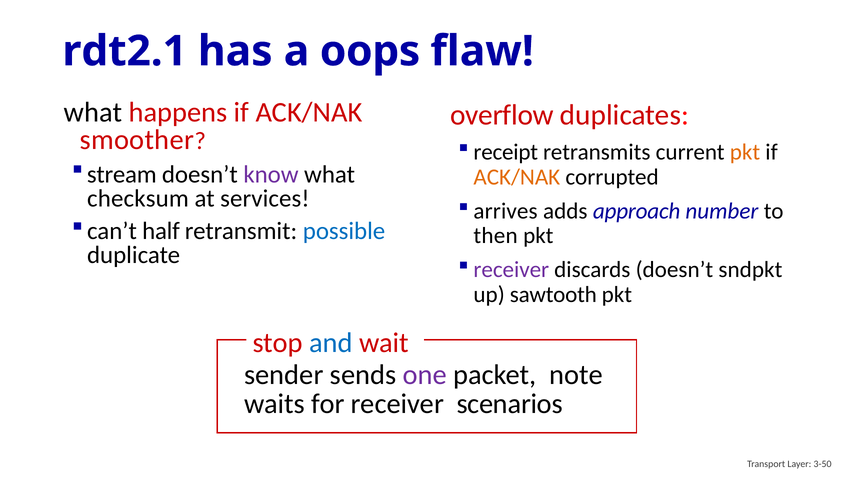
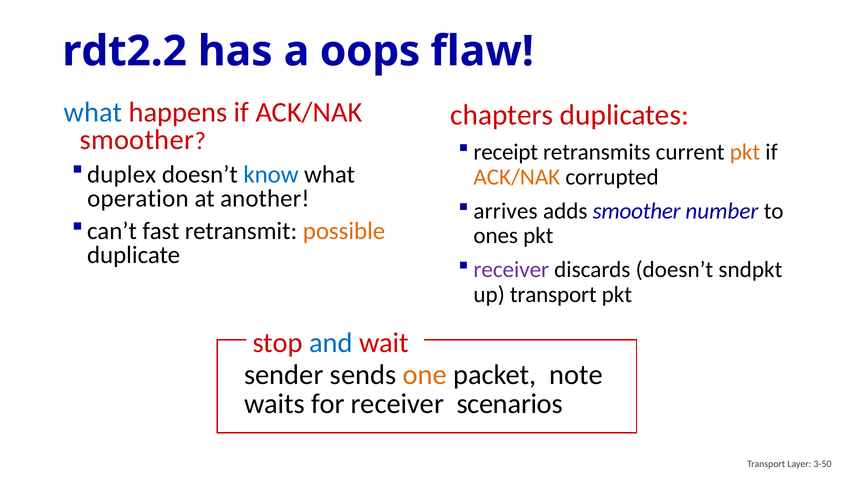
rdt2.1: rdt2.1 -> rdt2.2 (125, 51)
what colour: black -> blue (93, 113)
overflow: overflow -> chapters (502, 115)
stream: stream -> duplex (122, 175)
know colour: purple -> blue (271, 175)
checksum: checksum -> operation (138, 199)
services: services -> another (265, 199)
adds approach: approach -> smoother (637, 211)
half: half -> fast (161, 231)
possible colour: blue -> orange (344, 231)
then: then -> ones (496, 236)
up sawtooth: sawtooth -> transport (553, 295)
one colour: purple -> orange (425, 375)
